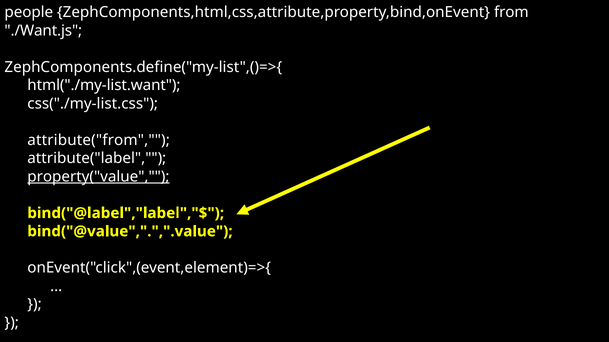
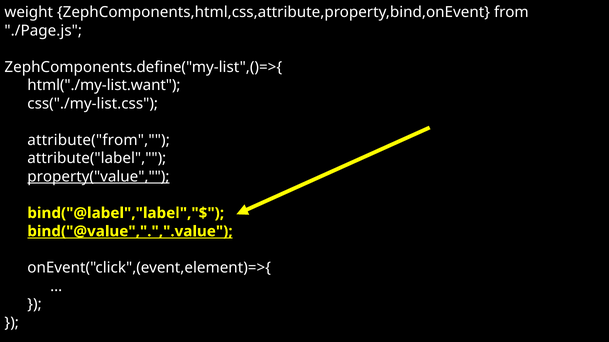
people: people -> weight (29, 12)
./Want.js: ./Want.js -> ./Page.js (43, 31)
bind("@value",".",".value underline: none -> present (130, 232)
